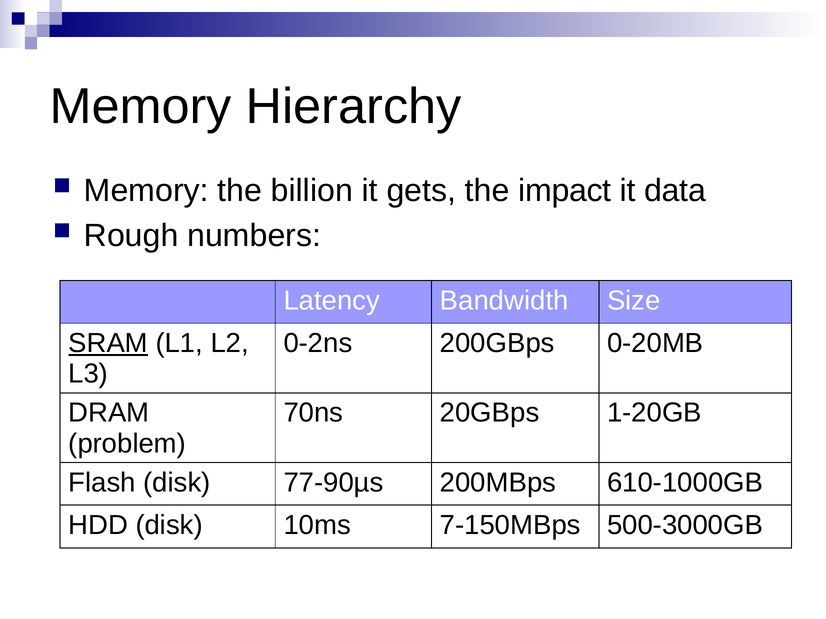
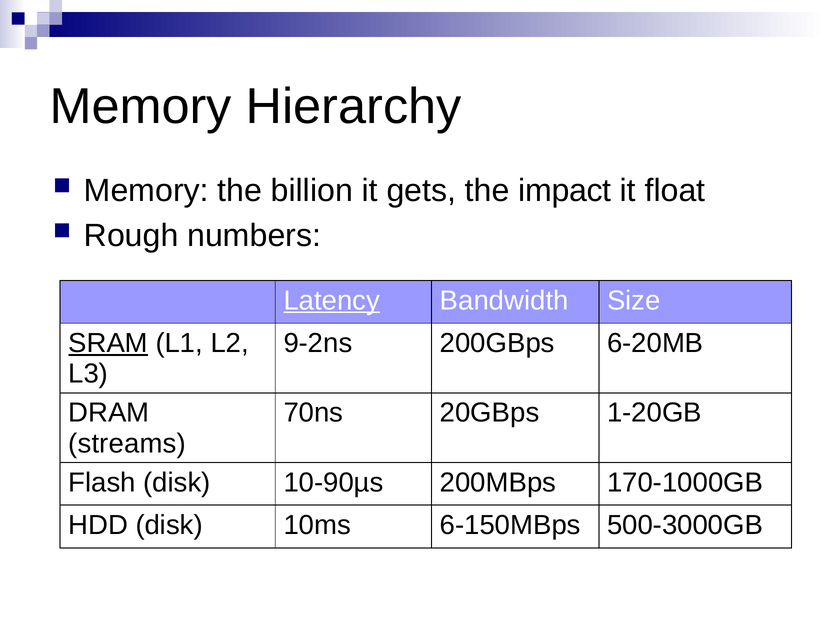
data: data -> float (675, 191)
Latency underline: none -> present (332, 301)
0-2ns: 0-2ns -> 9-2ns (318, 343)
0-20MB: 0-20MB -> 6-20MB (655, 343)
problem: problem -> streams (127, 444)
77-90µs: 77-90µs -> 10-90µs (333, 483)
610-1000GB: 610-1000GB -> 170-1000GB (685, 483)
7-150MBps: 7-150MBps -> 6-150MBps (510, 526)
